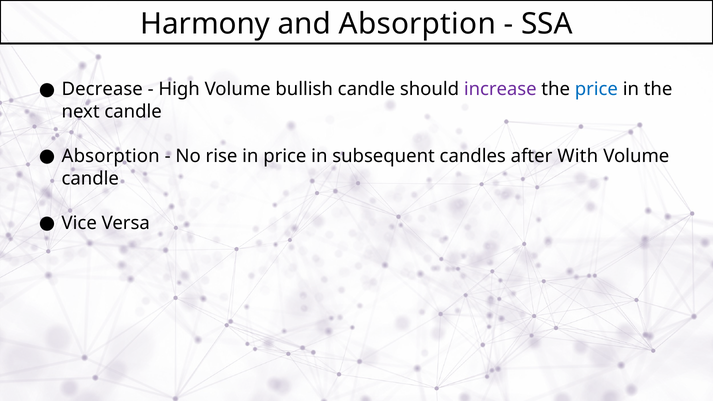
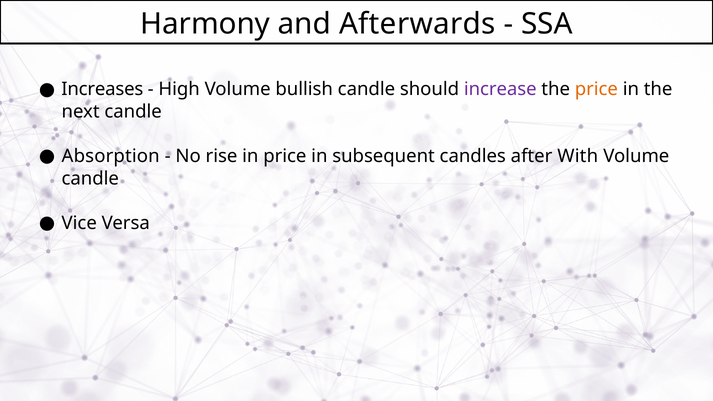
and Absorption: Absorption -> Afterwards (417, 24)
Decrease: Decrease -> Increases (102, 89)
price colour: blue -> orange (596, 89)
